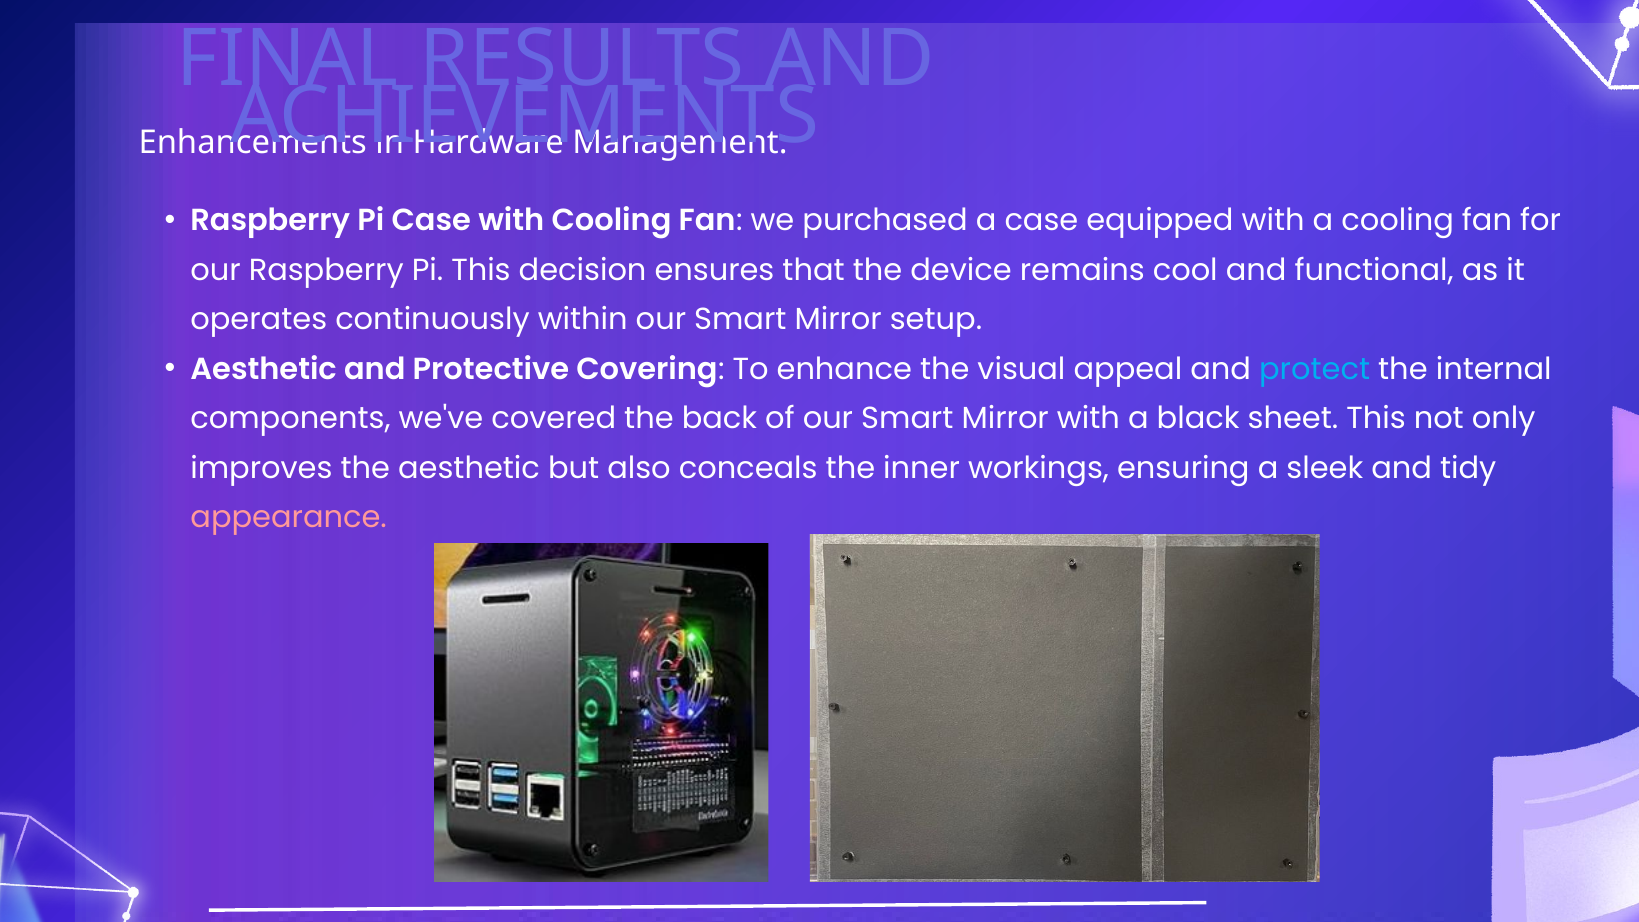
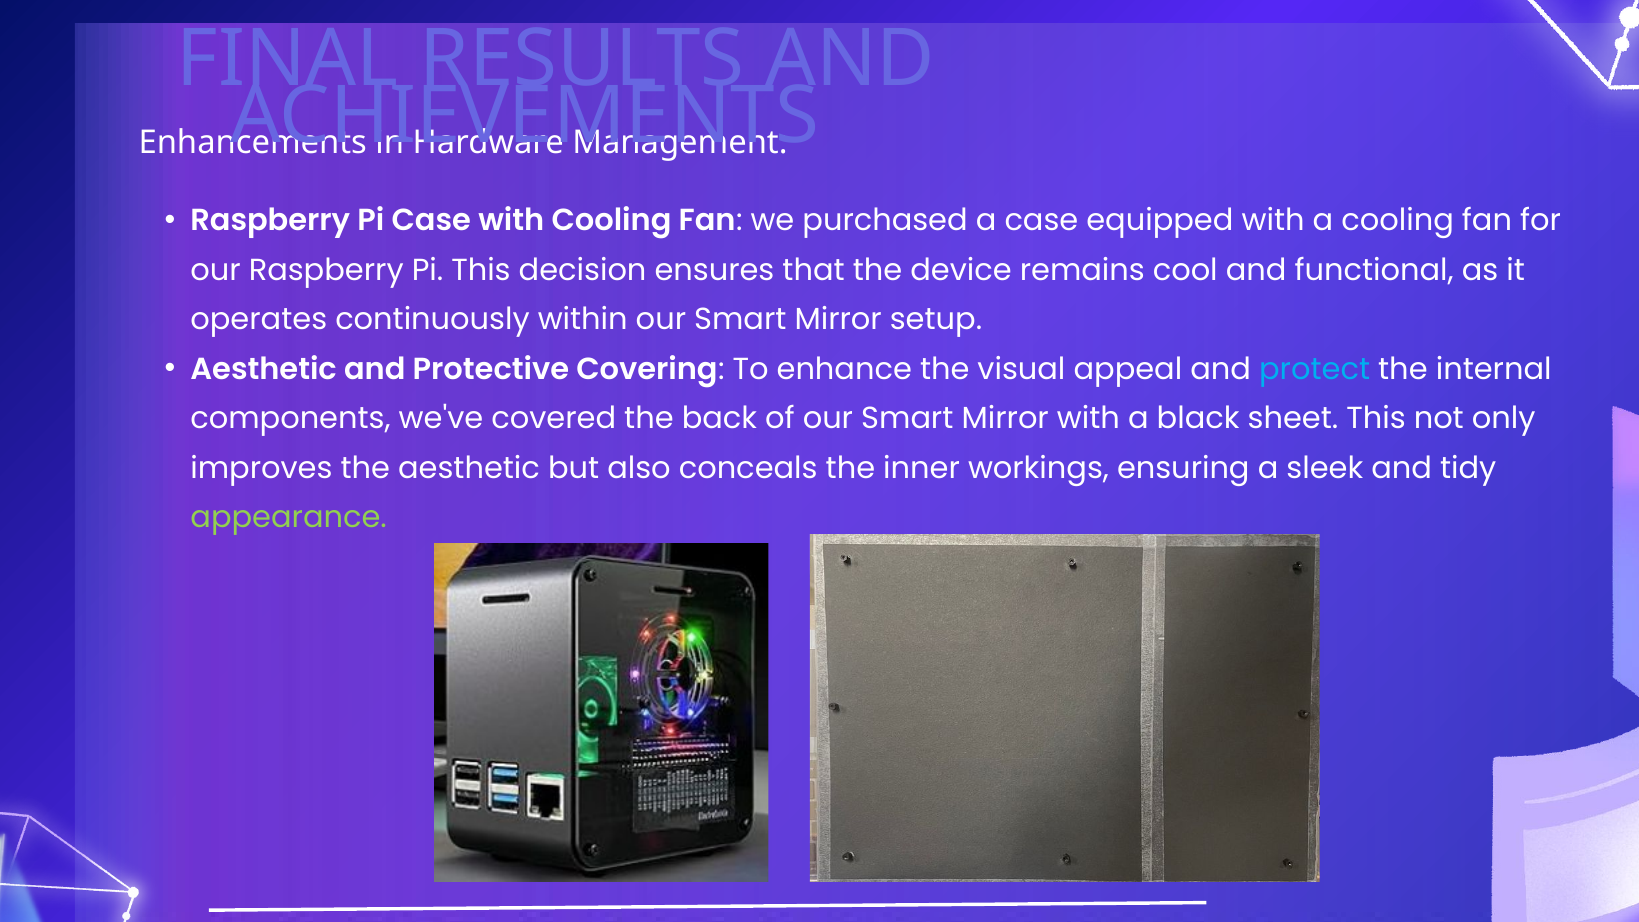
appearance colour: pink -> light green (289, 517)
